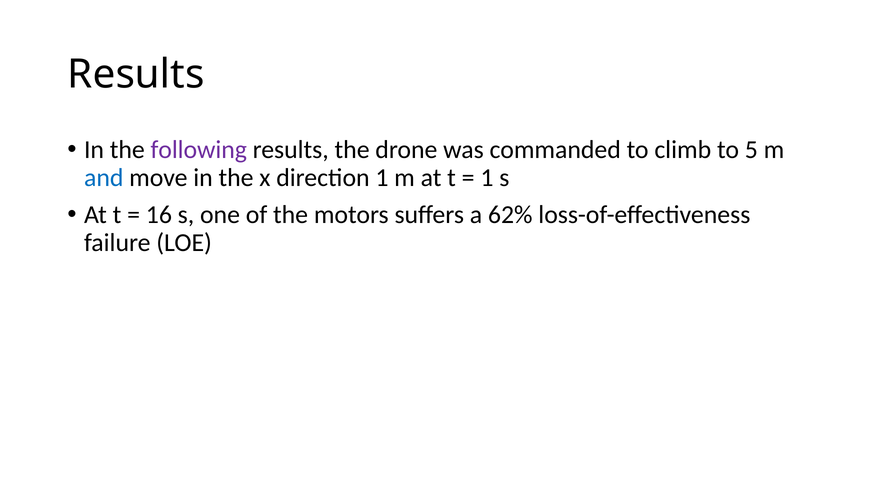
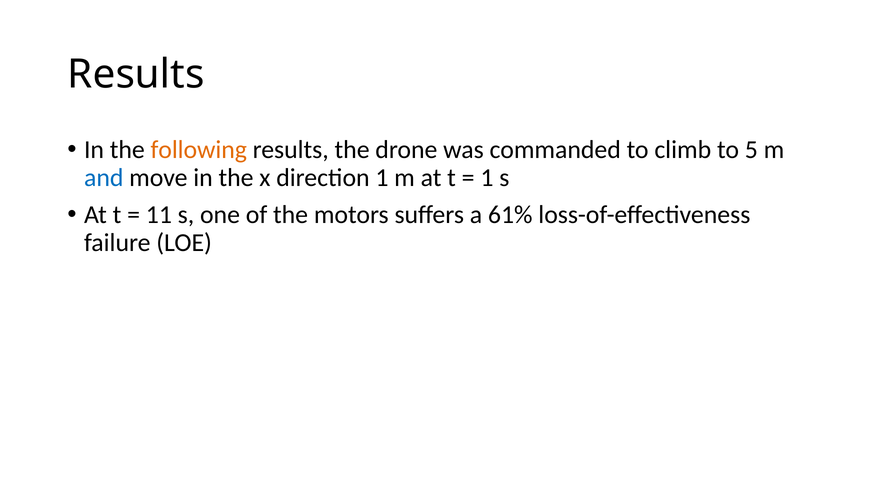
following colour: purple -> orange (199, 150)
16: 16 -> 11 (159, 215)
62%: 62% -> 61% (510, 215)
